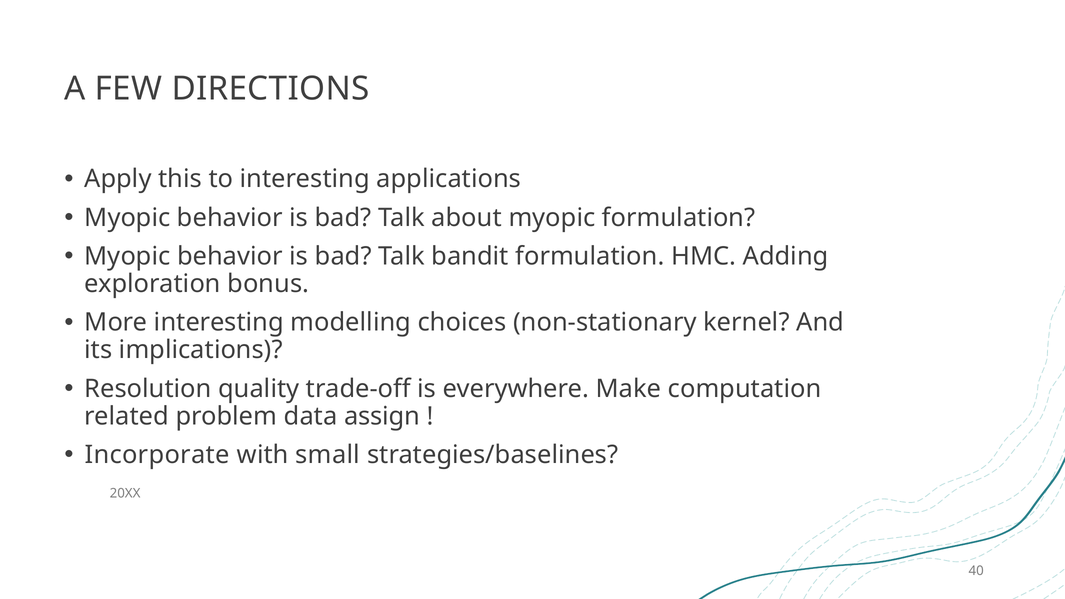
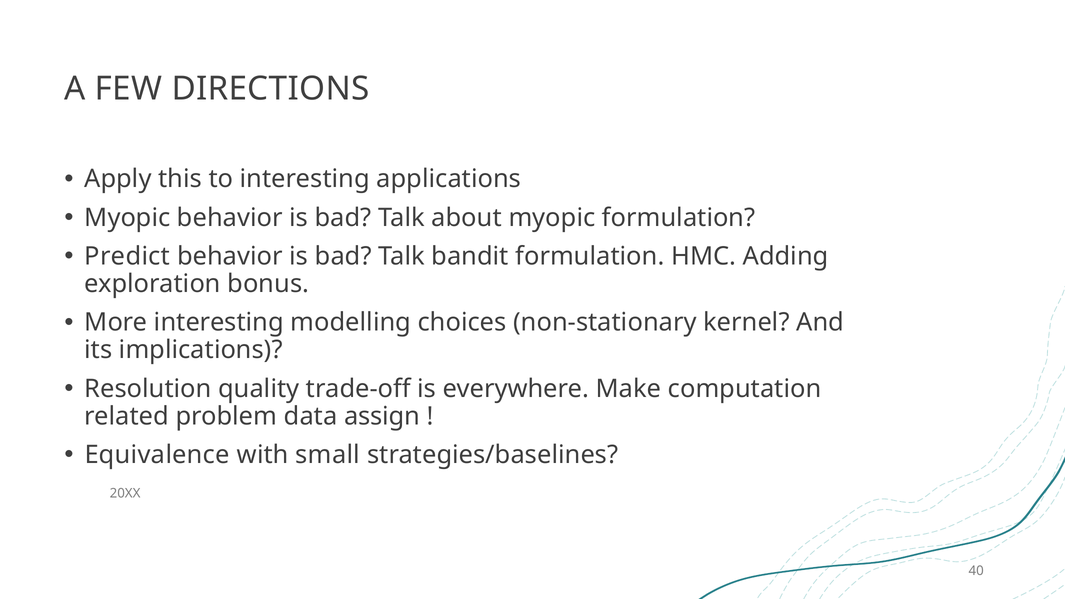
Myopic: Myopic -> Predict (127, 256)
Incorporate: Incorporate -> Equivalence (157, 455)
